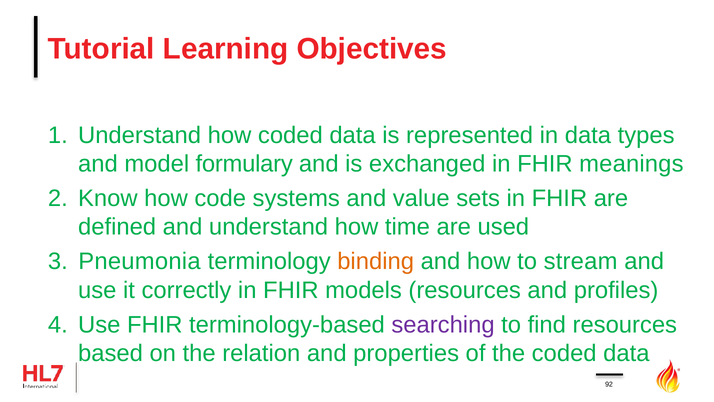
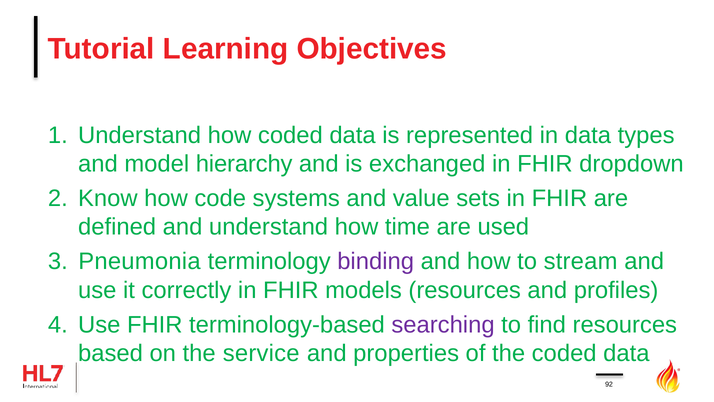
formulary: formulary -> hierarchy (244, 164)
meanings: meanings -> dropdown (631, 164)
binding colour: orange -> purple (376, 261)
relation: relation -> service (261, 353)
